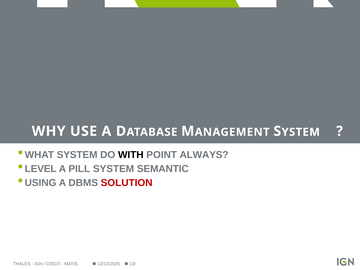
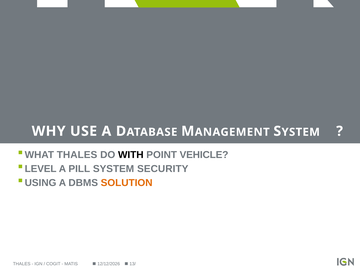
WHAT SYSTEM: SYSTEM -> THALES (77, 155)
ALWAYS: ALWAYS -> VEHICLE (204, 155)
SEMANTIC: SEMANTIC -> SECURITY (163, 169)
SOLUTION colour: red -> orange (127, 183)
